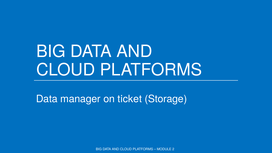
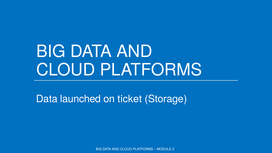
manager: manager -> launched (81, 99)
